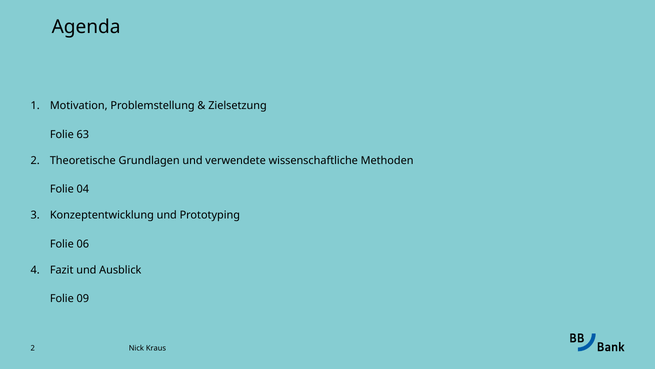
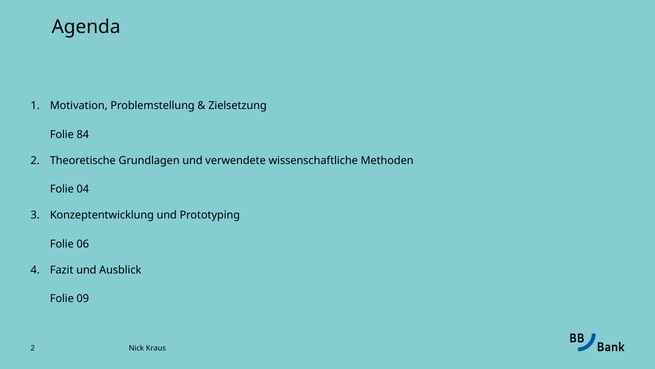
63: 63 -> 84 (83, 134)
